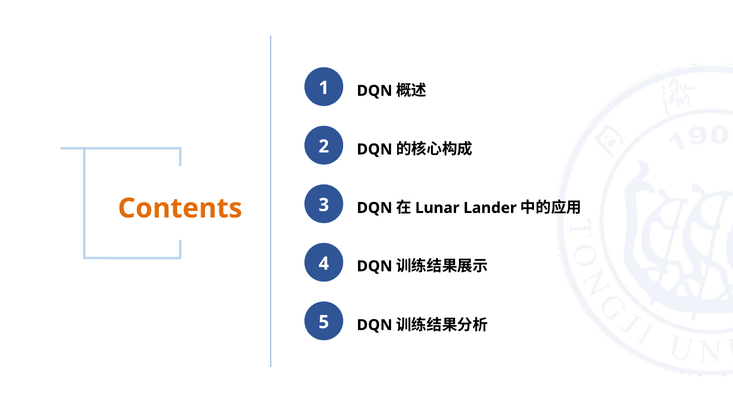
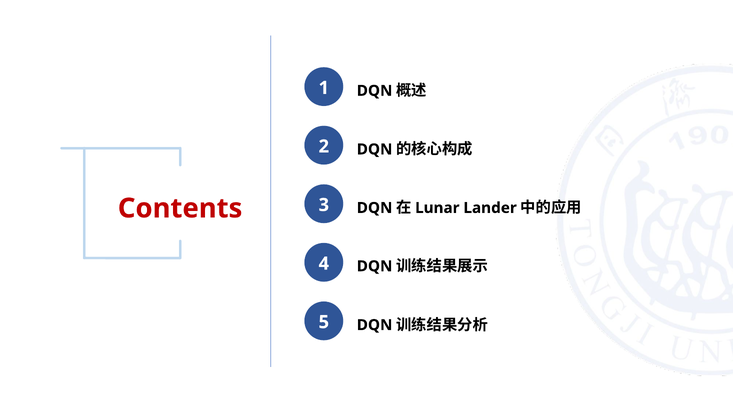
Contents colour: orange -> red (180, 209)
